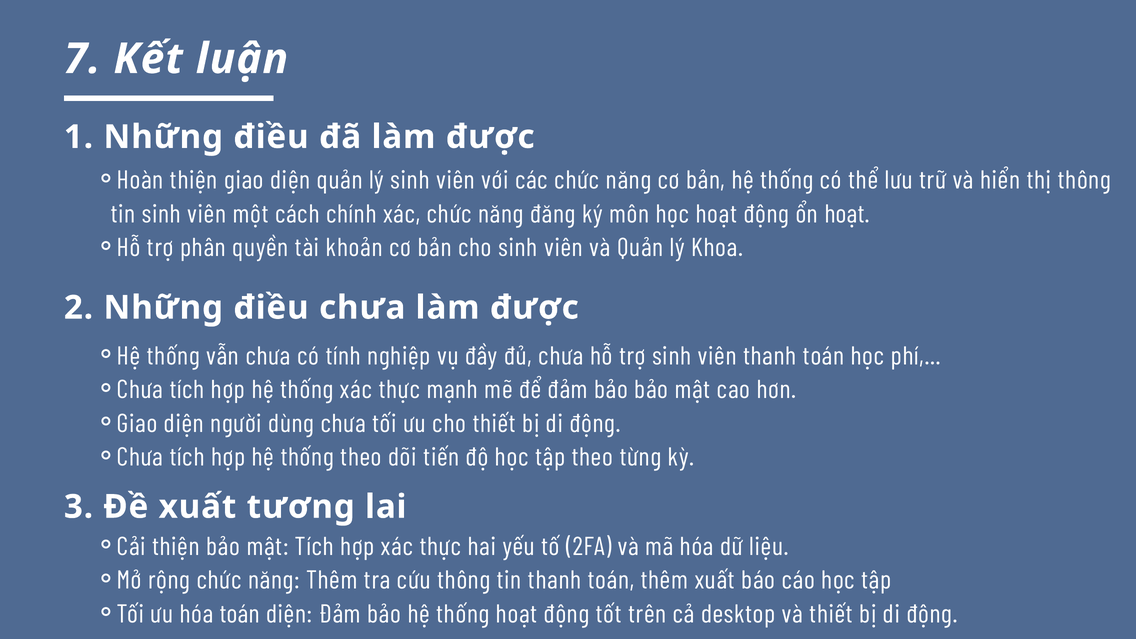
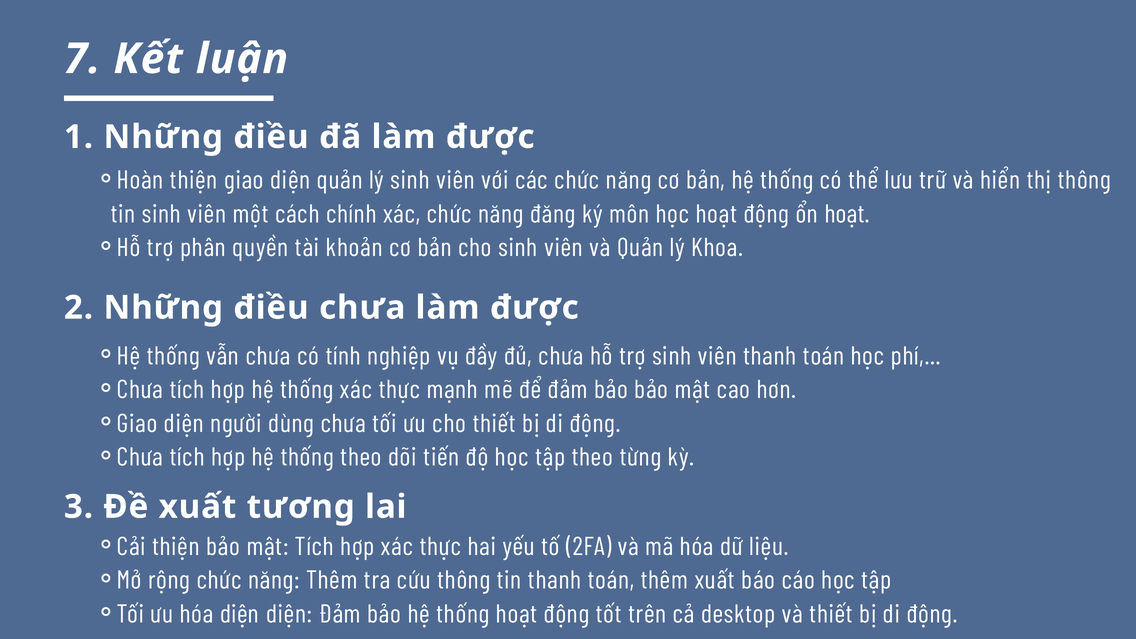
hóa toán: toán -> diện (240, 614)
